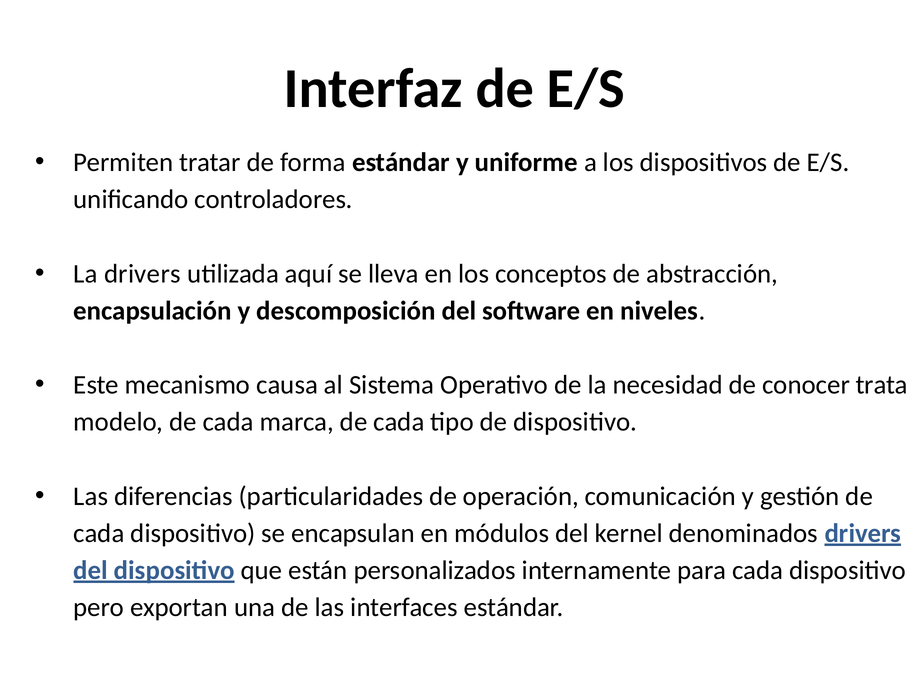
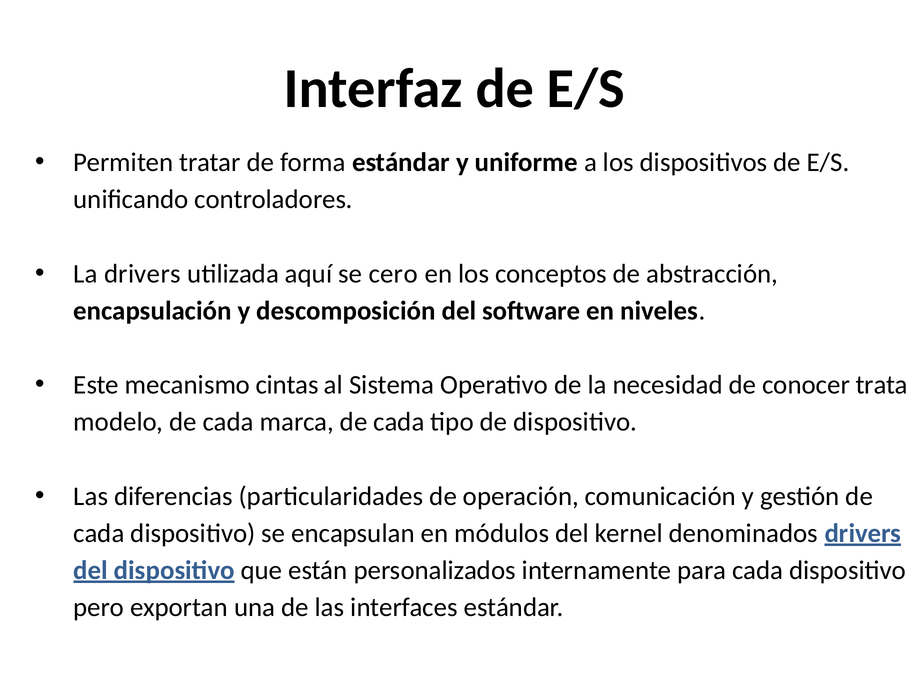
lleva: lleva -> cero (393, 274)
causa: causa -> cintas (287, 385)
